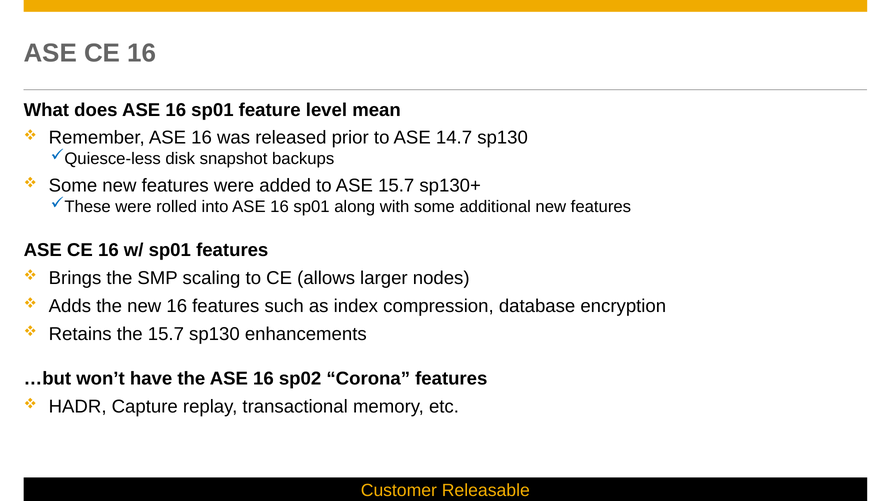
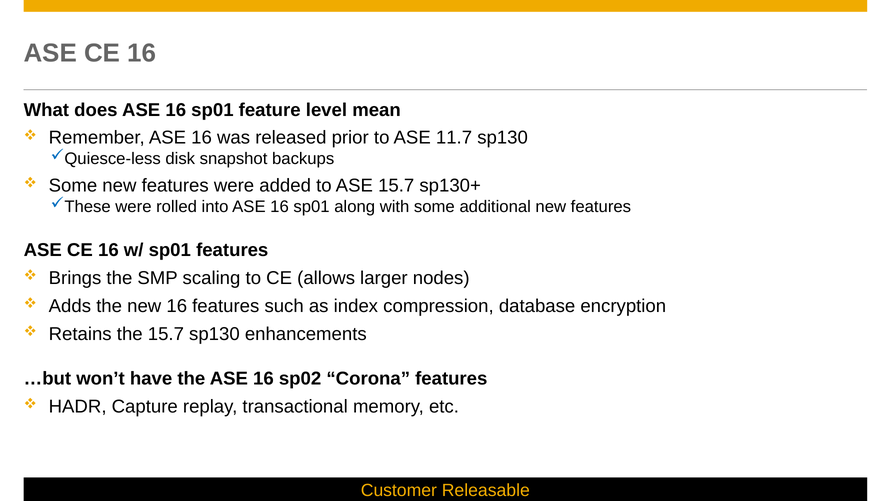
14.7: 14.7 -> 11.7 (454, 138)
